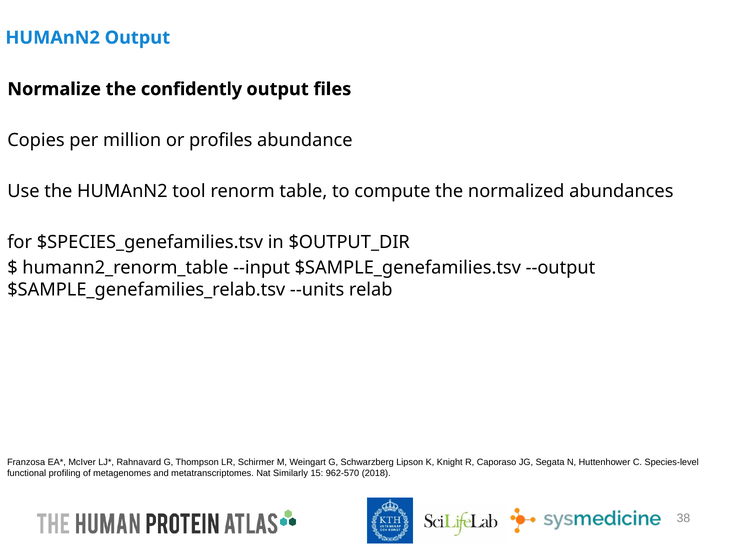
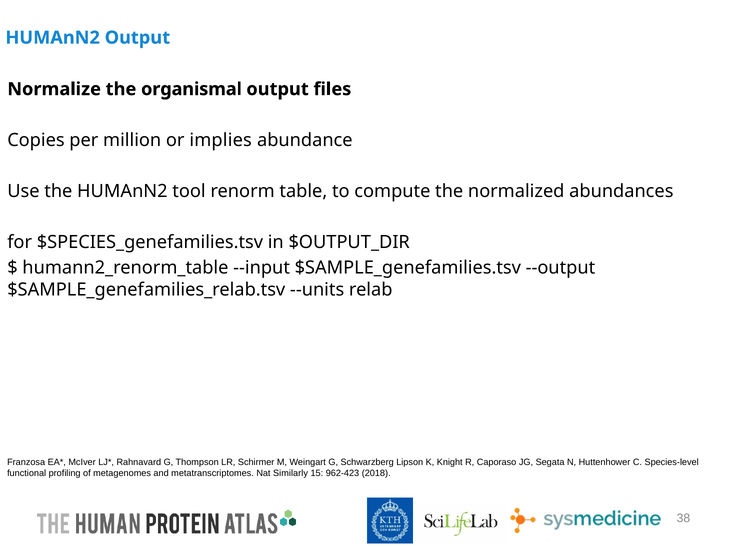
confidently: confidently -> organismal (191, 89)
profiles: profiles -> implies (221, 140)
962-570: 962-570 -> 962-423 (342, 473)
